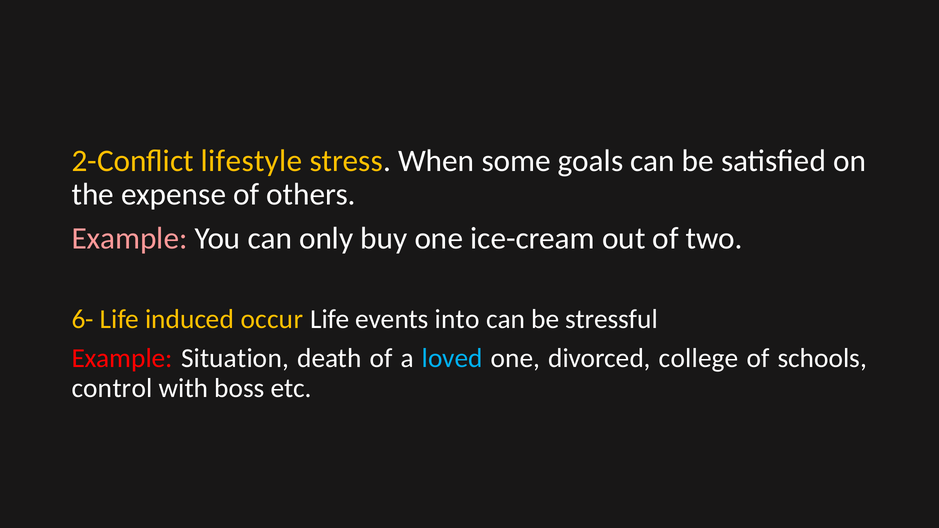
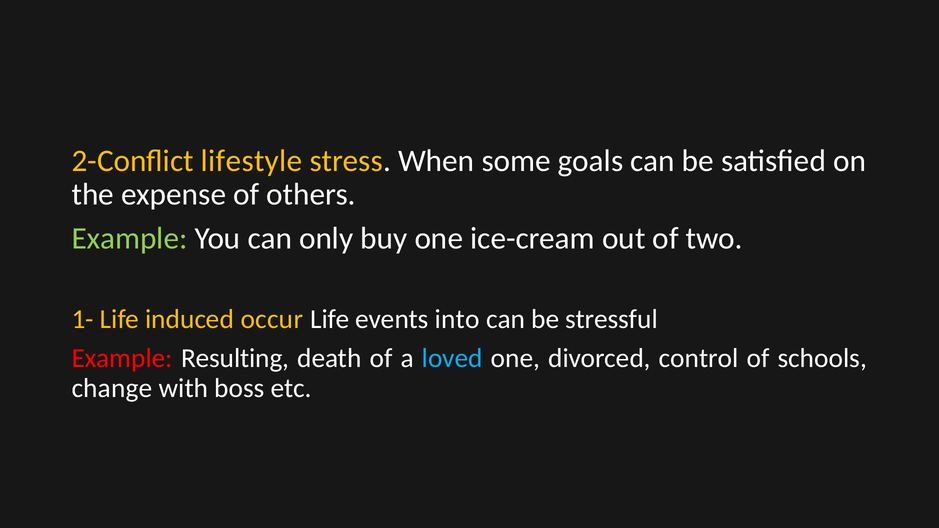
Example colour: pink -> light green (130, 238)
6-: 6- -> 1- (83, 319)
Situation: Situation -> Resulting (235, 359)
college: college -> control (699, 359)
control: control -> change (112, 388)
